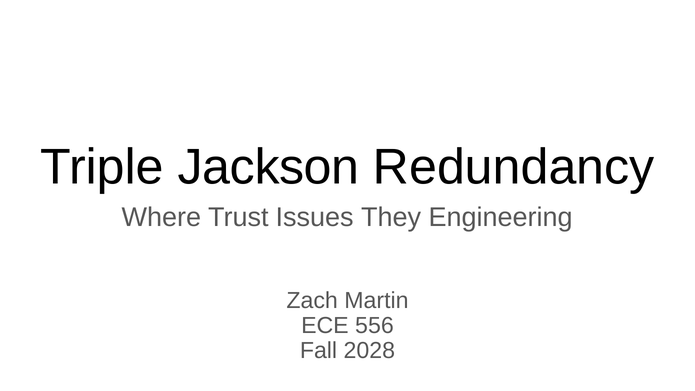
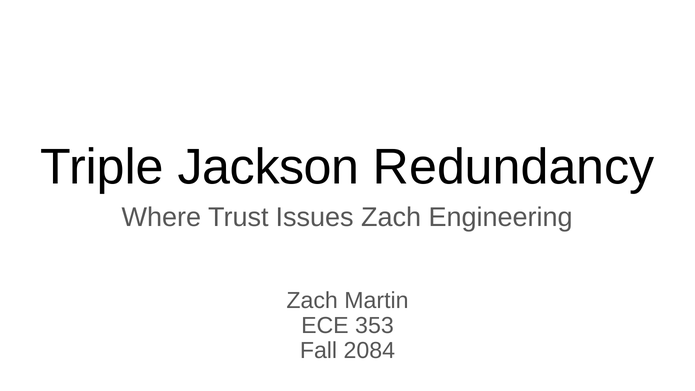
Issues They: They -> Zach (391, 217)
556: 556 -> 353 (374, 326)
2028: 2028 -> 2084 (369, 351)
